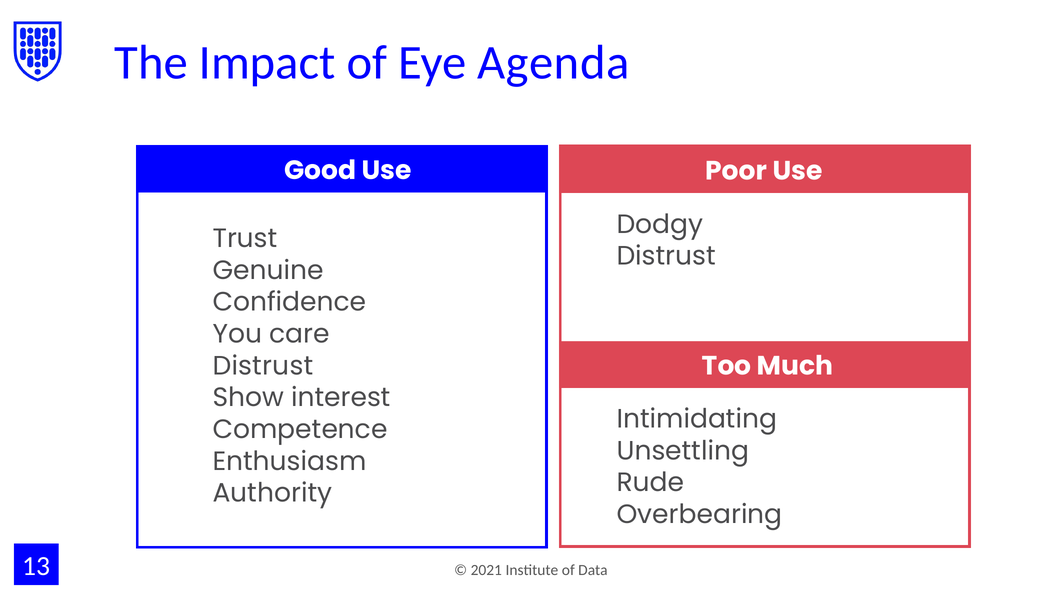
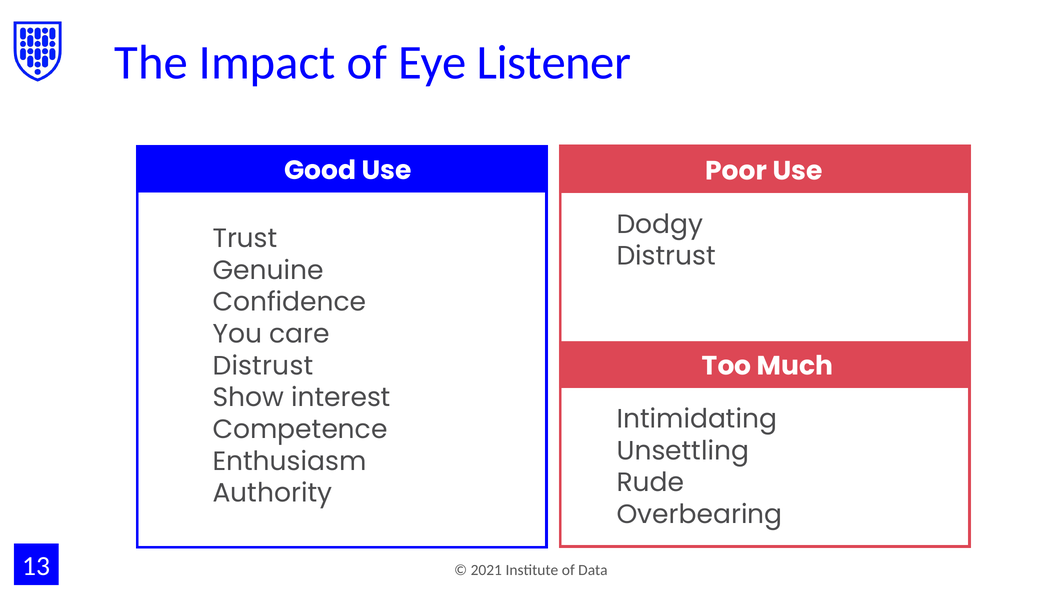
Agenda: Agenda -> Listener (554, 63)
